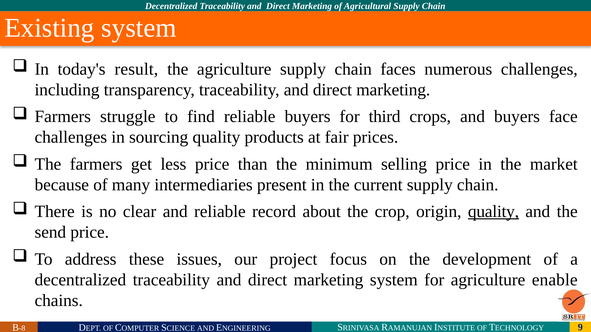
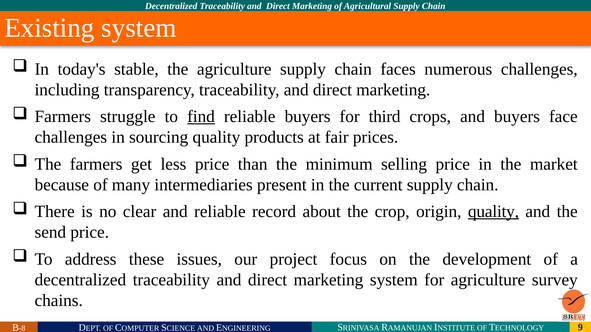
result: result -> stable (136, 69)
find underline: none -> present (201, 117)
enable: enable -> survey (555, 280)
